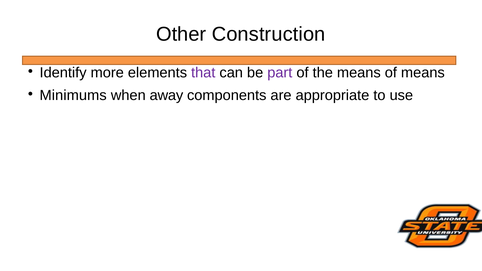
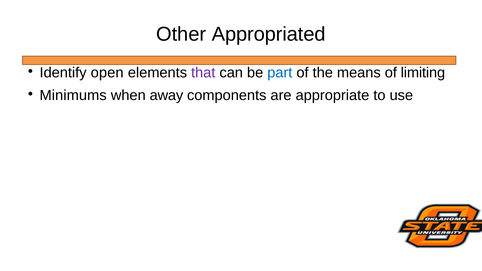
Construction: Construction -> Appropriated (269, 34)
more: more -> open (107, 73)
part colour: purple -> blue (280, 73)
of means: means -> limiting (423, 73)
